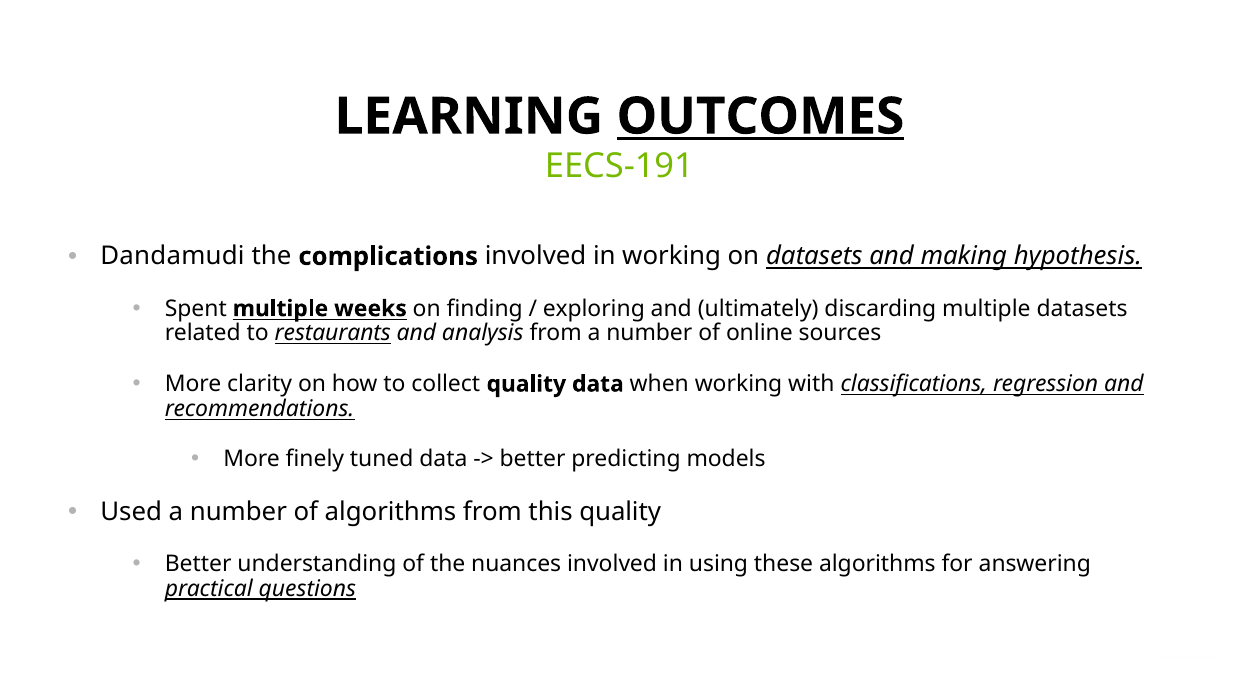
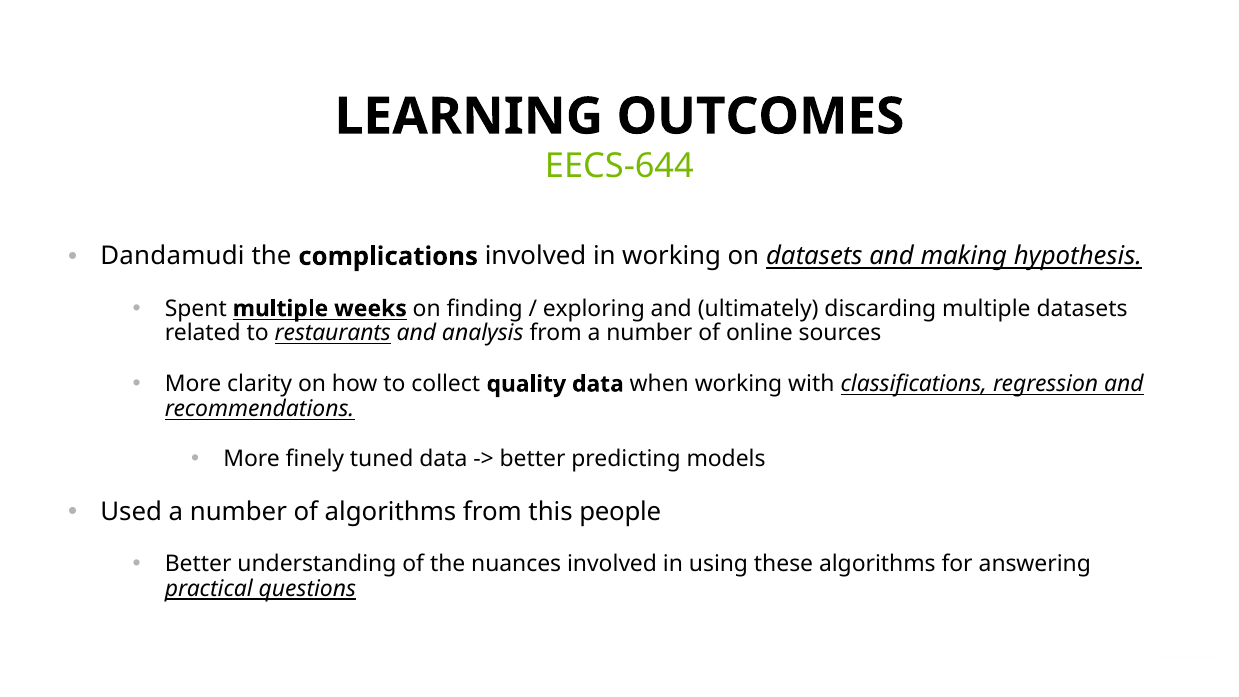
OUTCOMES underline: present -> none (760, 117)
EECS-191: EECS-191 -> EECS-644 (619, 166)
this quality: quality -> people (620, 512)
